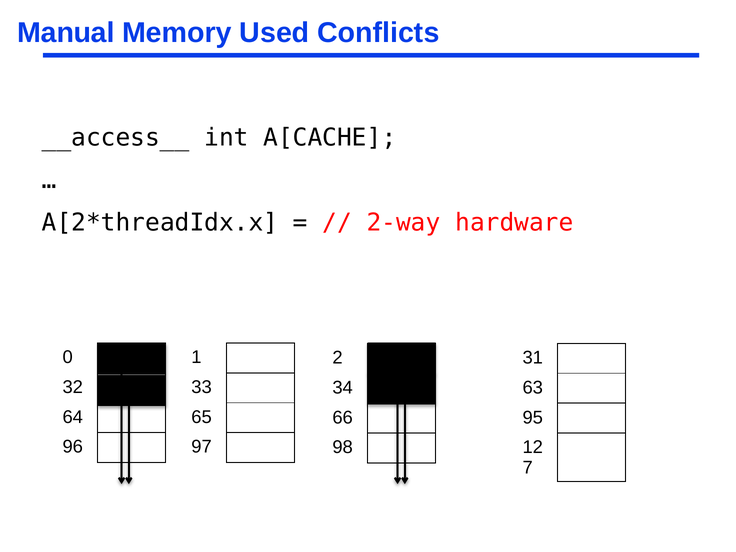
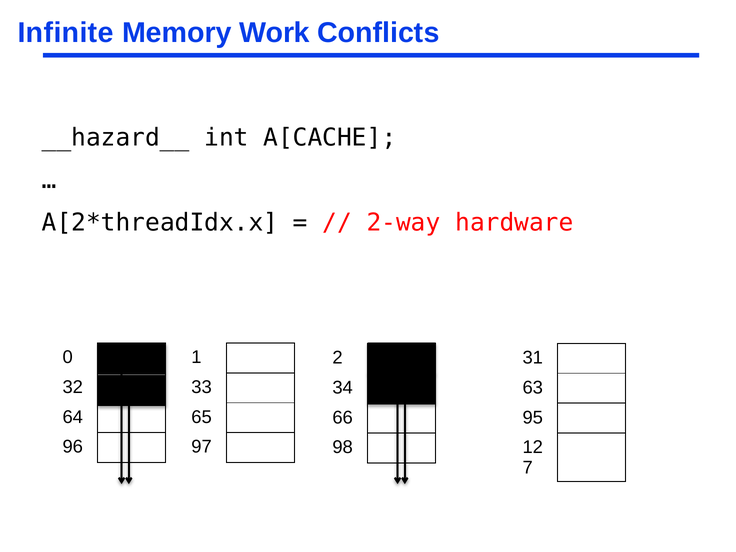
Manual: Manual -> Infinite (66, 33)
Used: Used -> Work (275, 33)
__access__: __access__ -> __hazard__ (116, 138)
